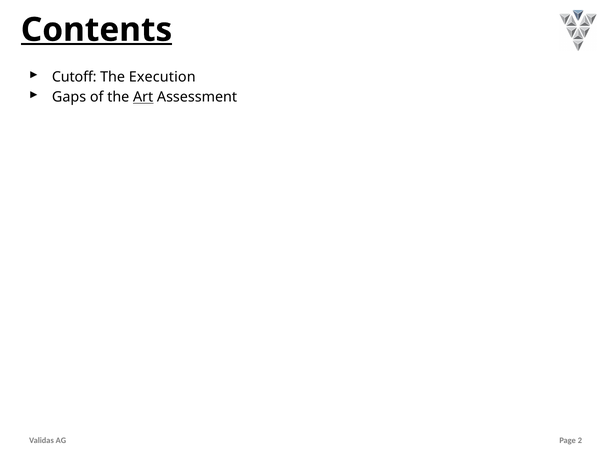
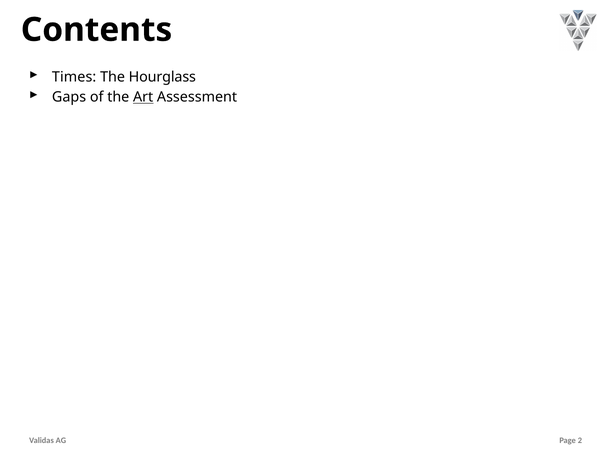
Contents underline: present -> none (97, 30)
Cutoff: Cutoff -> Times (74, 77)
Execution: Execution -> Hourglass (162, 77)
